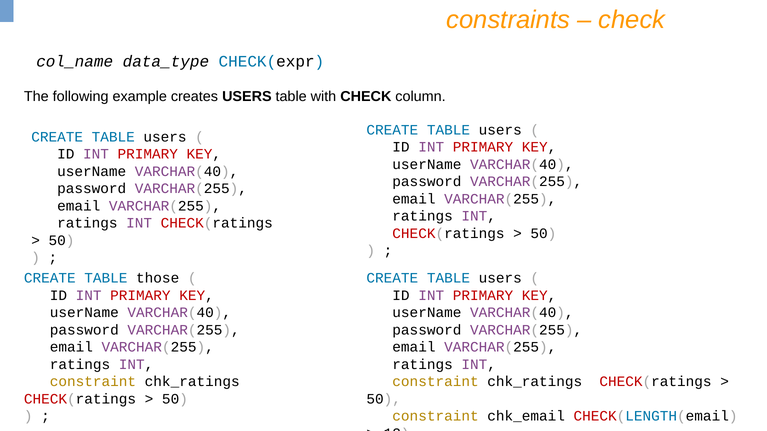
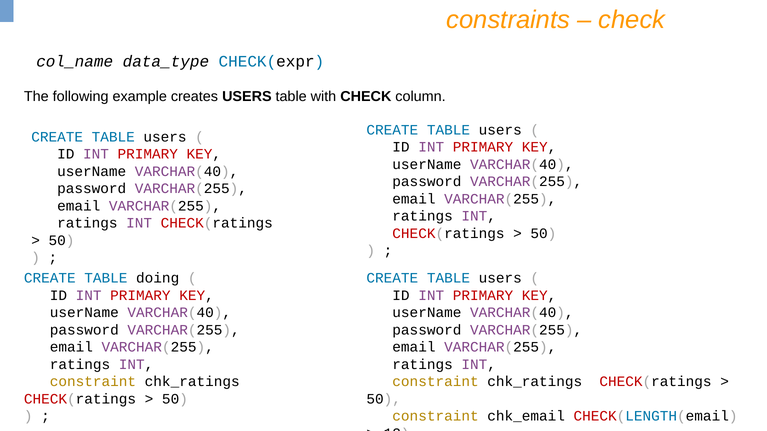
those: those -> doing (158, 278)
